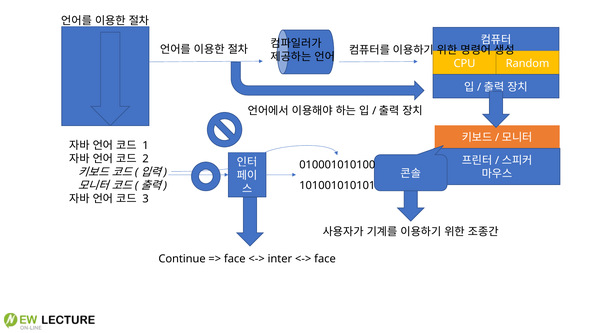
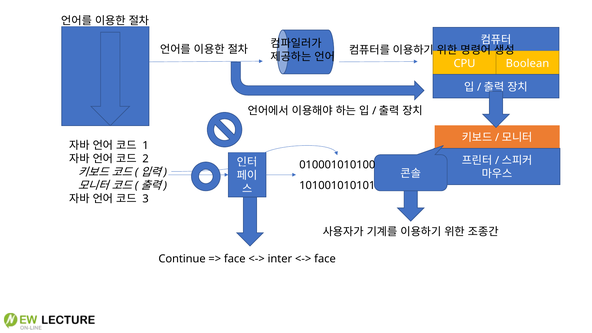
Random: Random -> Boolean (527, 63)
